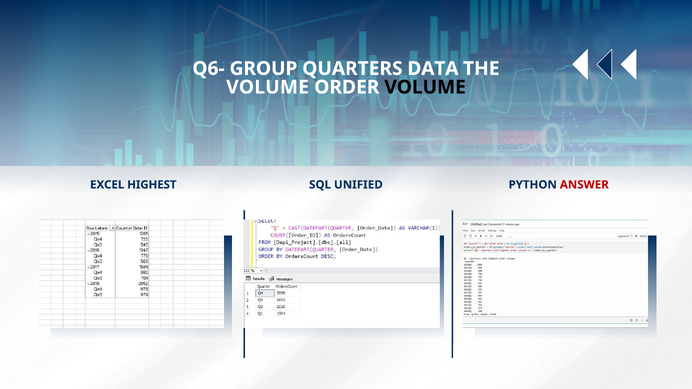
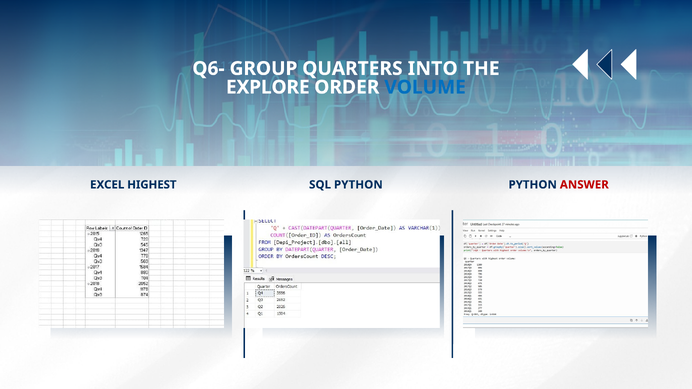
DATA: DATA -> INTO (433, 69)
VOLUME: VOLUME -> EXPLORE (268, 87)
VOLUME colour: black -> blue (425, 87)
SQL UNIFIED: UNIFIED -> PYTHON (358, 185)
